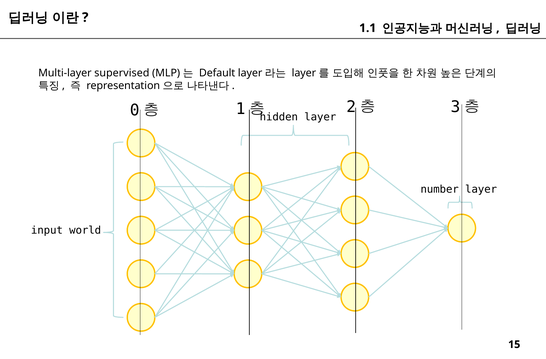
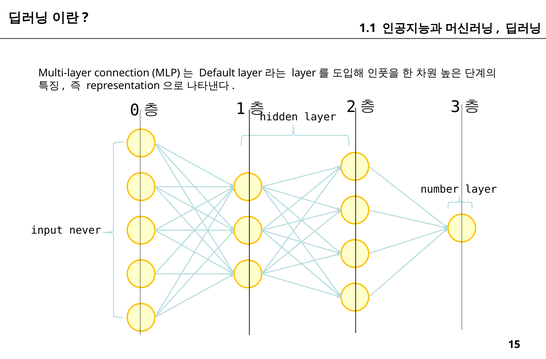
supervised: supervised -> connection (122, 73)
world: world -> never (85, 230)
